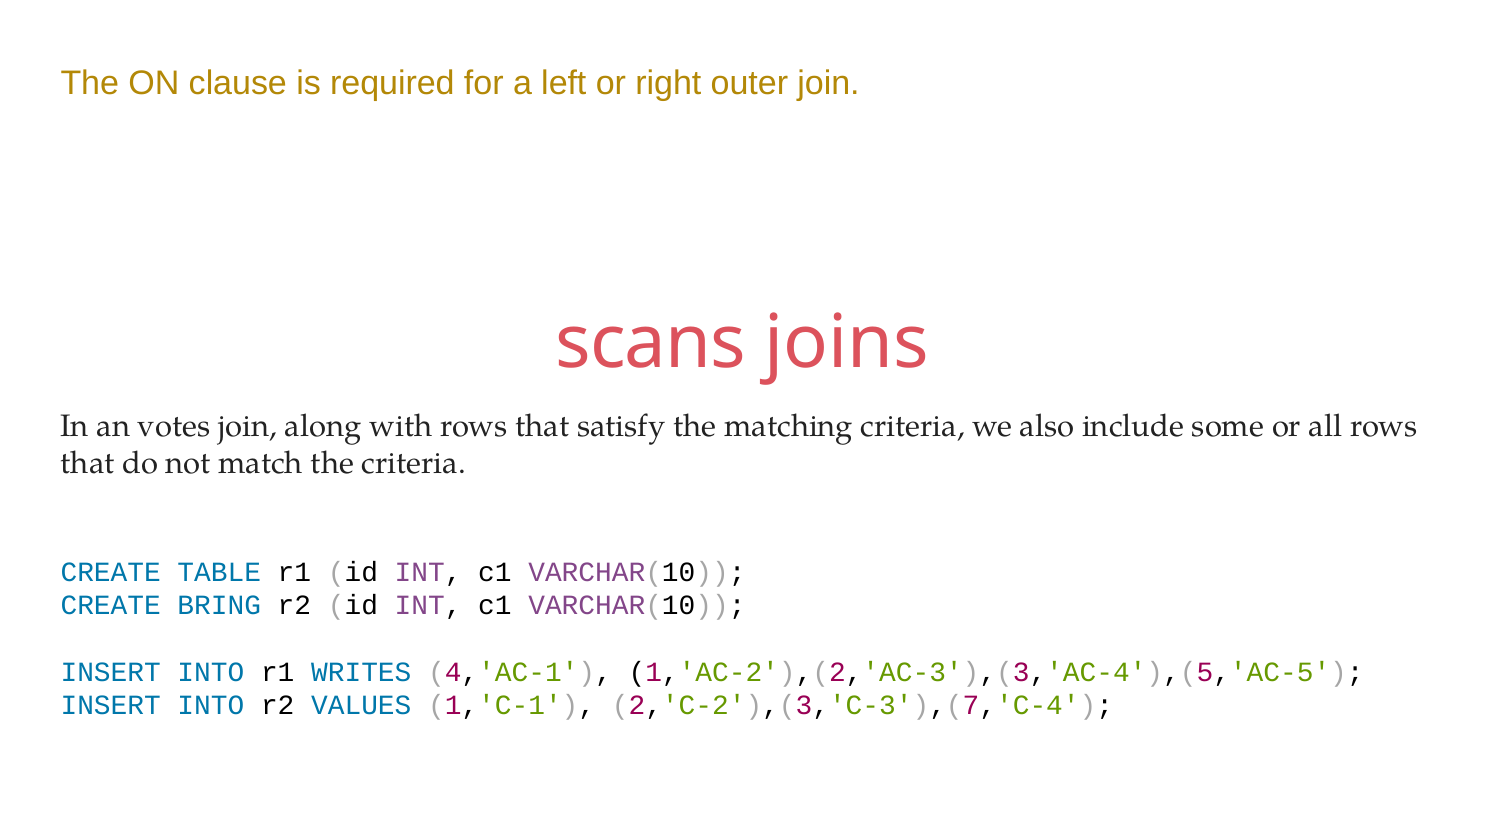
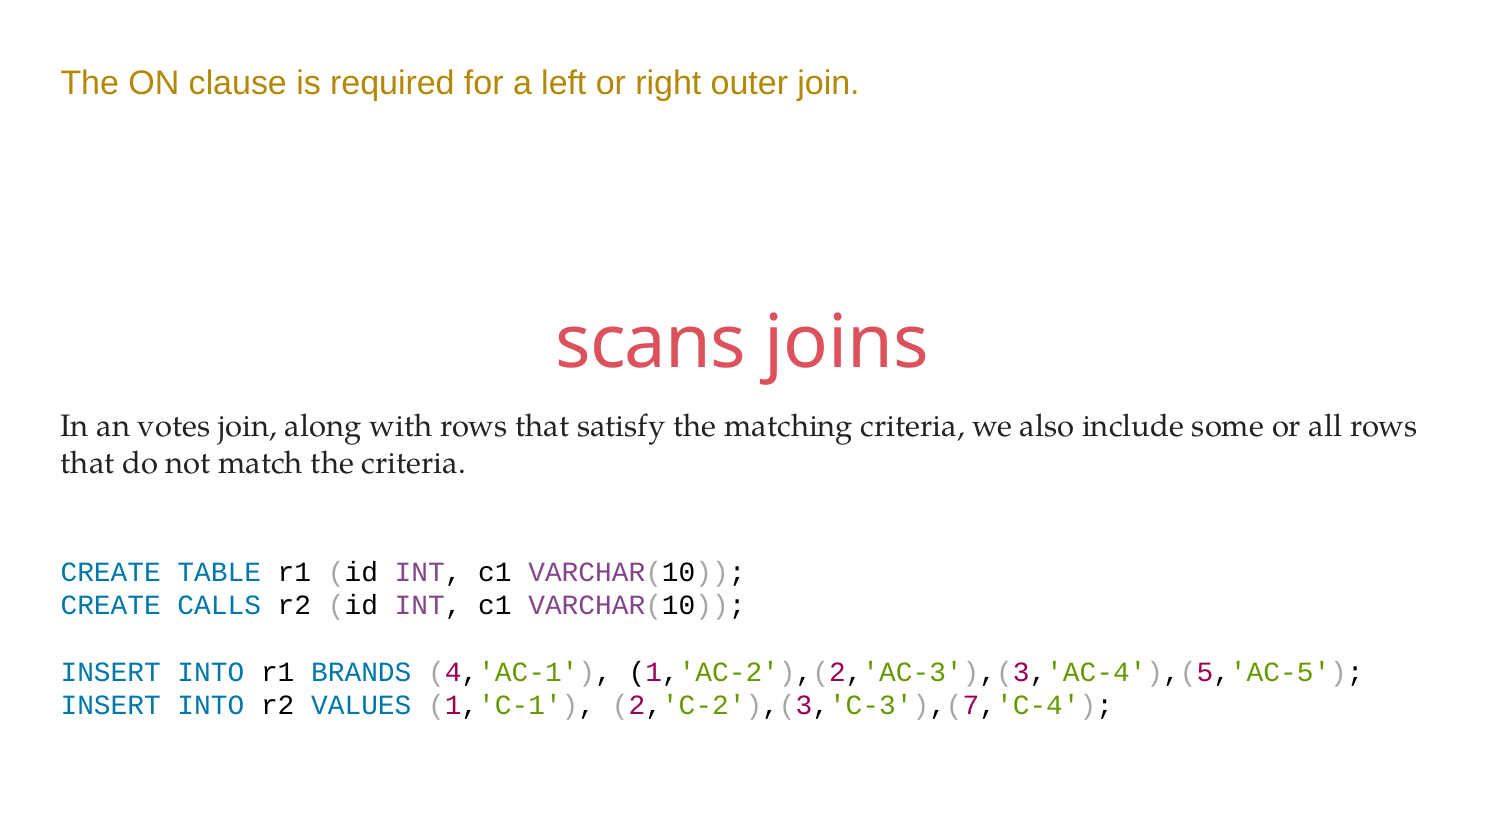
BRING: BRING -> CALLS (219, 606)
WRITES: WRITES -> BRANDS (361, 672)
